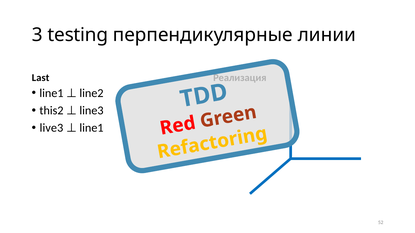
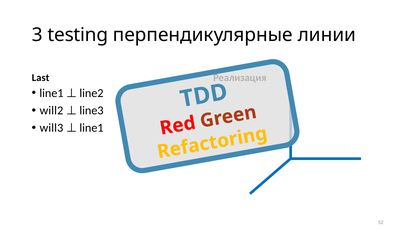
this2: this2 -> will2 (51, 111)
live3: live3 -> will3 (51, 128)
